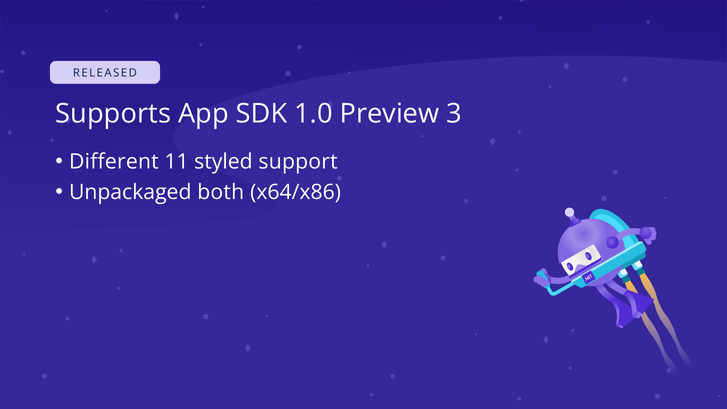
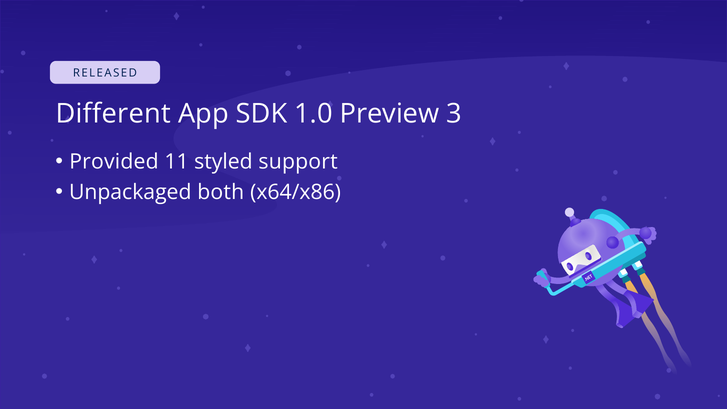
Supports: Supports -> Different (113, 114)
Different: Different -> Provided (114, 162)
